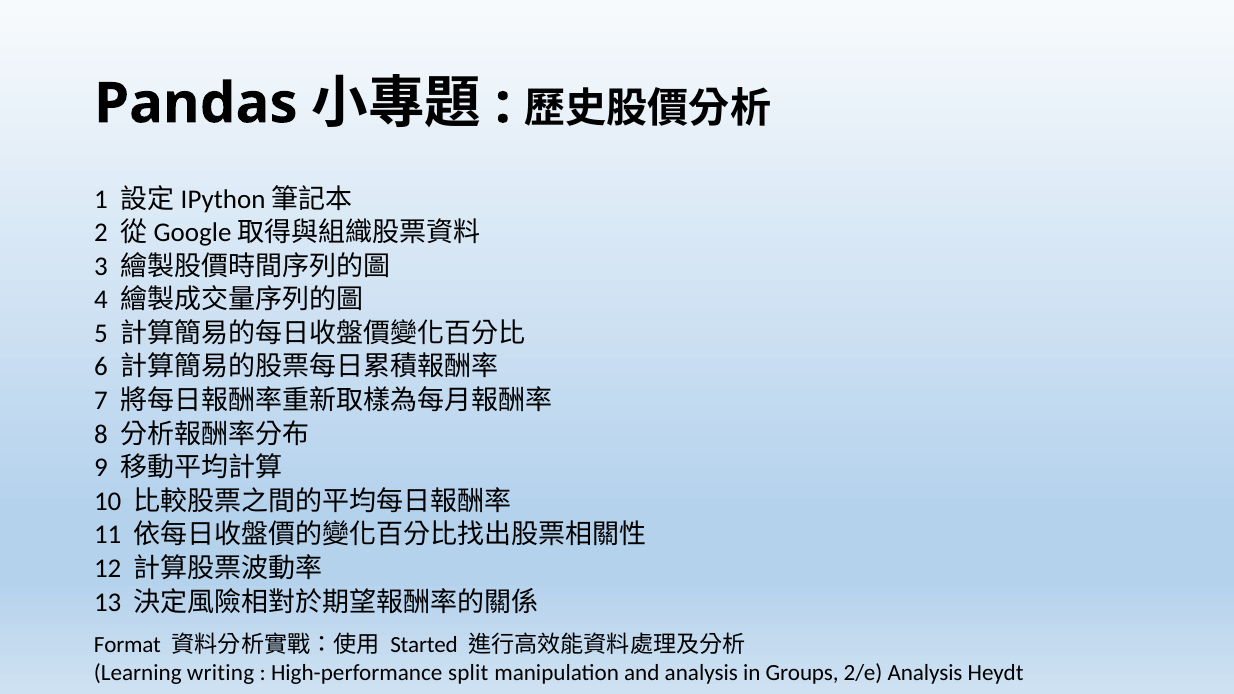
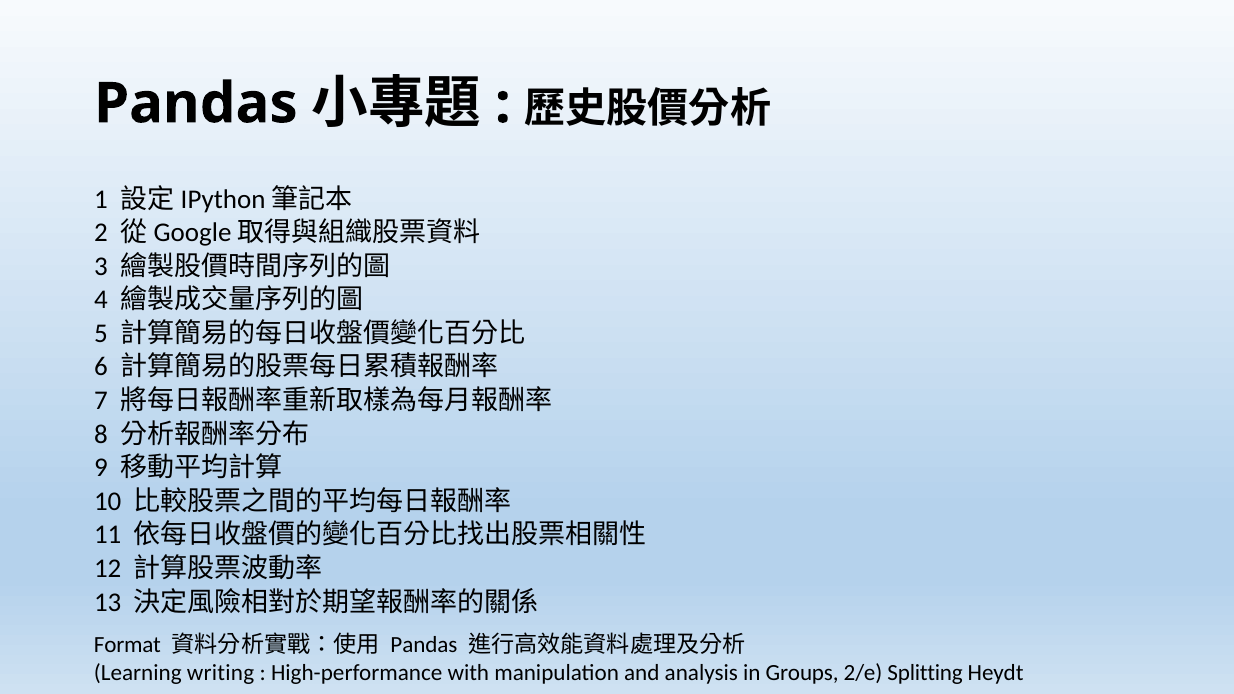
Started: Started -> Pandas (424, 645)
split: split -> with (468, 673)
2/e Analysis: Analysis -> Splitting (925, 673)
